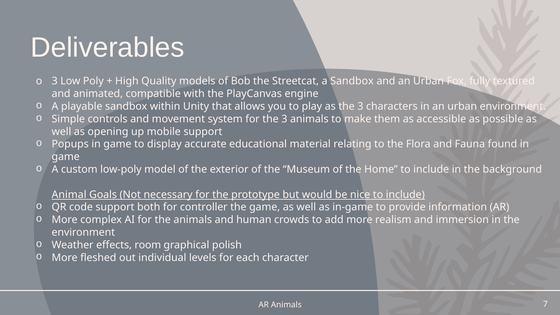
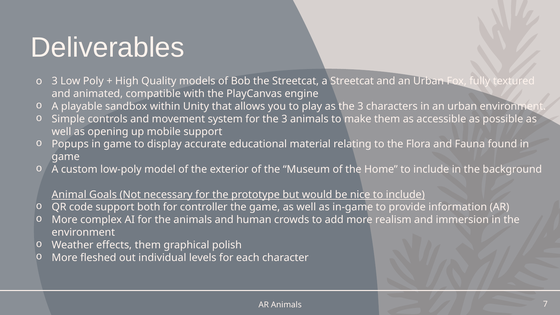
a Sandbox: Sandbox -> Streetcat (352, 81)
effects room: room -> them (148, 245)
